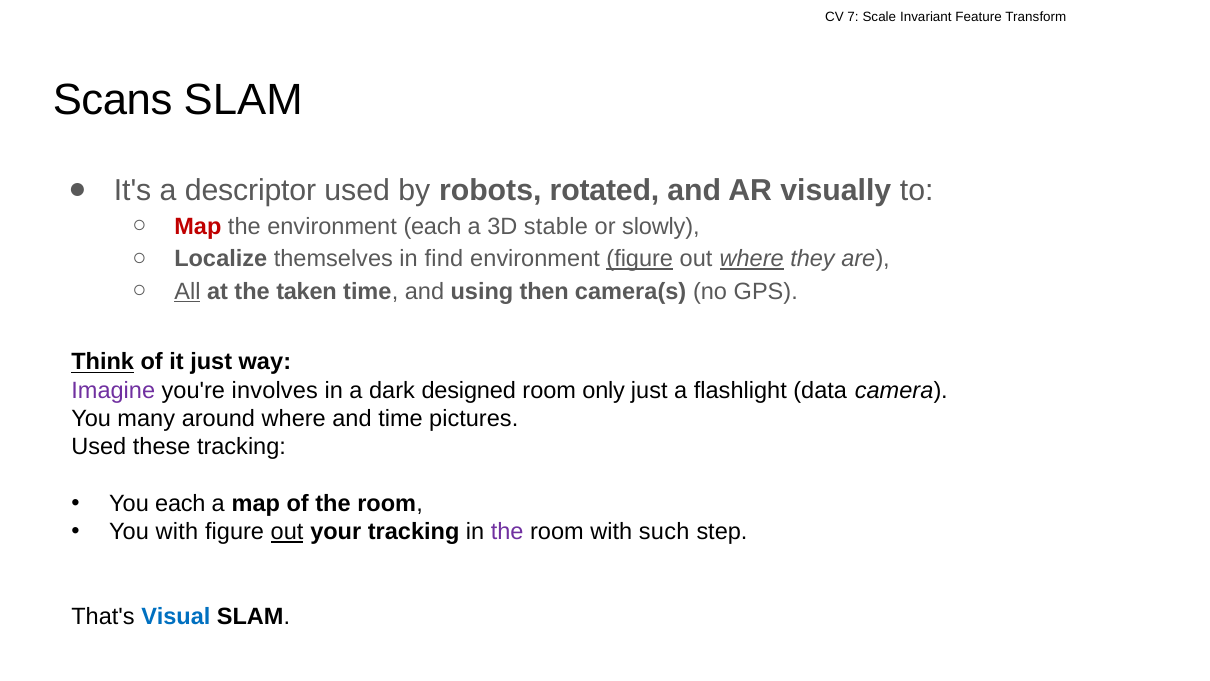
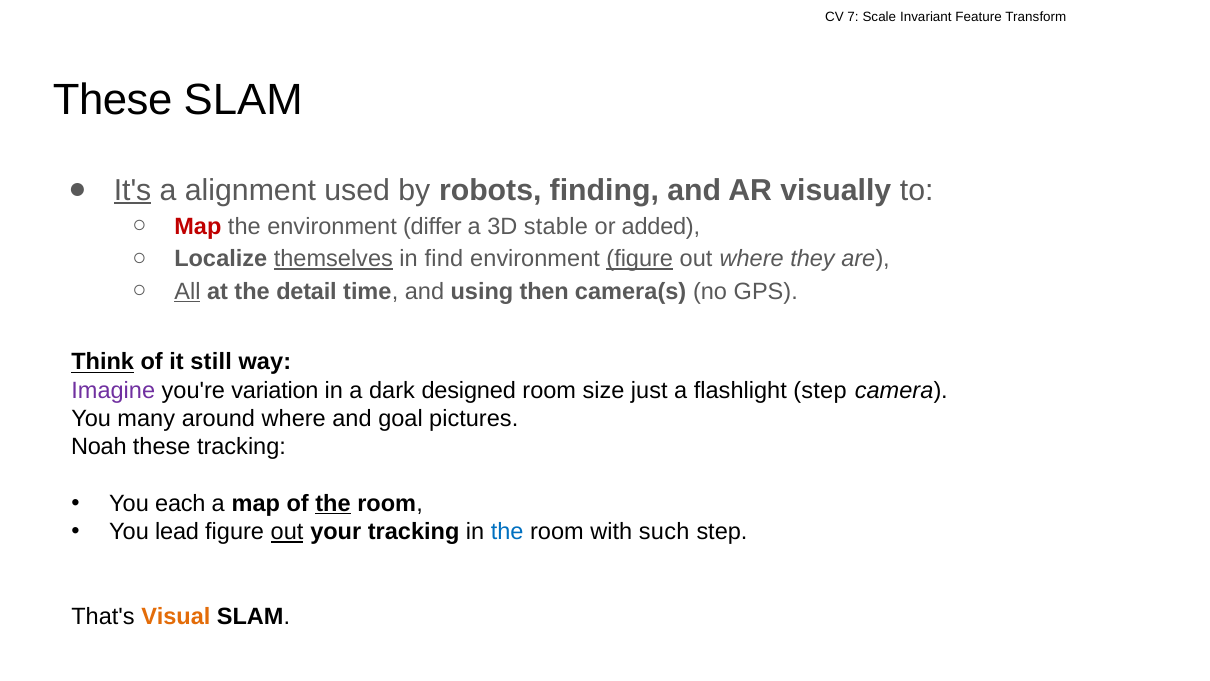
Scans: Scans -> These (113, 100)
It's underline: none -> present (133, 190)
descriptor: descriptor -> alignment (250, 190)
rotated: rotated -> finding (604, 190)
environment each: each -> differ (432, 226)
slowly: slowly -> added (661, 226)
themselves underline: none -> present (333, 259)
where underline: present -> none (752, 259)
taken: taken -> detail (307, 291)
it just: just -> still (211, 362)
involves: involves -> variation (275, 390)
only: only -> size (604, 390)
flashlight data: data -> step (820, 390)
and time: time -> goal (401, 418)
Used: Used -> Noah (99, 447)
the underline: none -> present (333, 503)
You with: with -> lead (177, 531)
the colour: purple -> blue (507, 531)
Visual colour: blue -> orange (176, 616)
